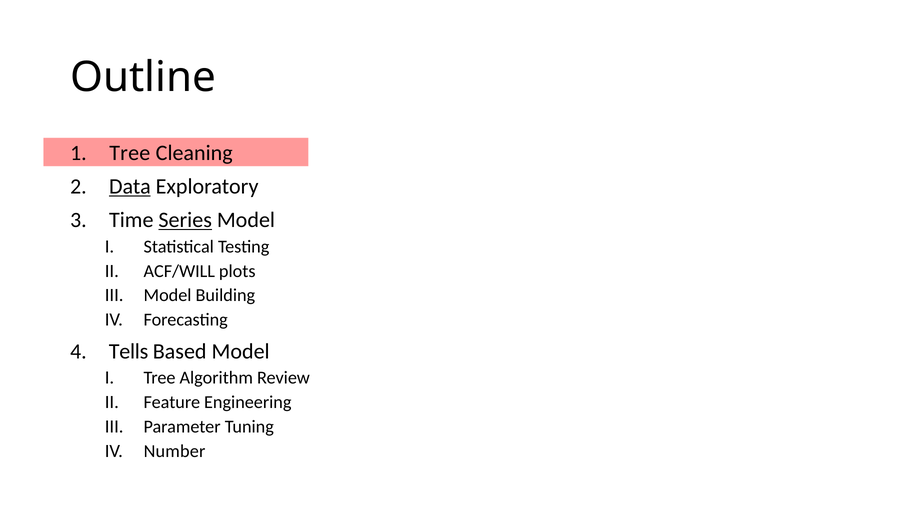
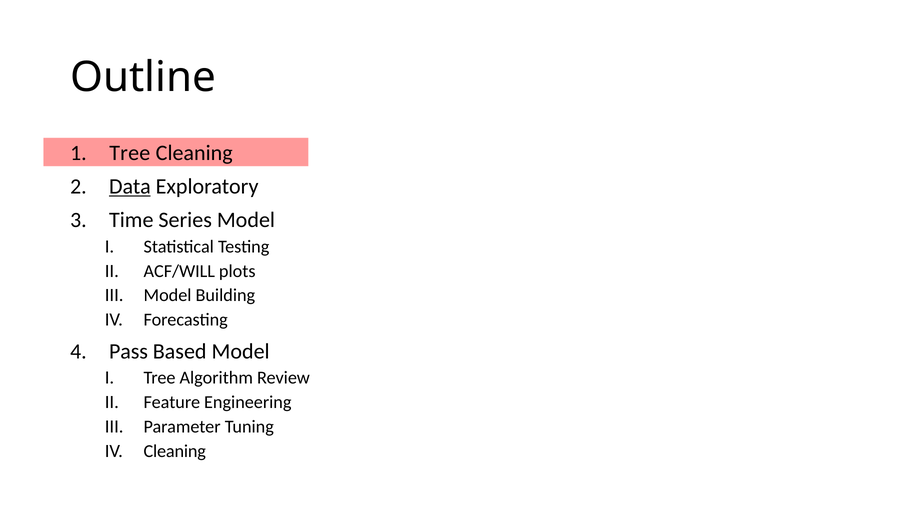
Series underline: present -> none (185, 220)
Tells: Tells -> Pass (128, 351)
Number: Number -> Cleaning (175, 451)
